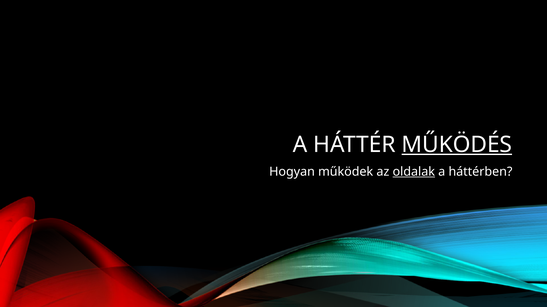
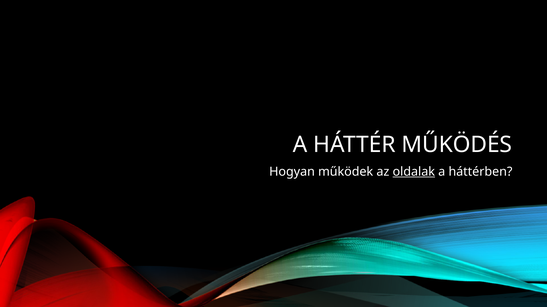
MŰKÖDÉS underline: present -> none (457, 145)
